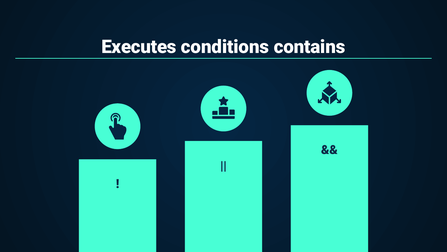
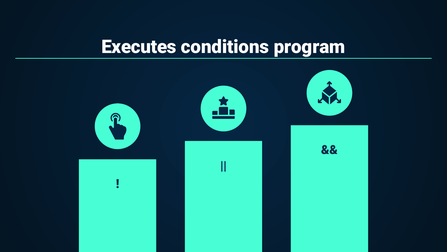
contains: contains -> program (310, 47)
